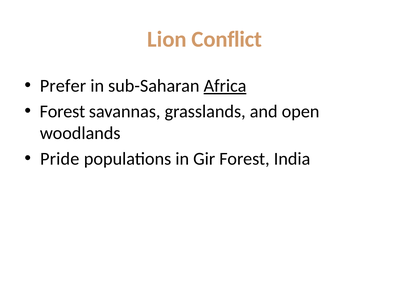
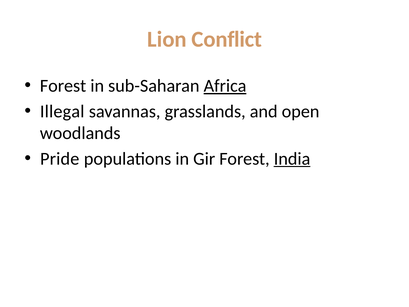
Prefer: Prefer -> Forest (63, 86)
Forest: Forest -> Illegal (62, 111)
India underline: none -> present (292, 159)
